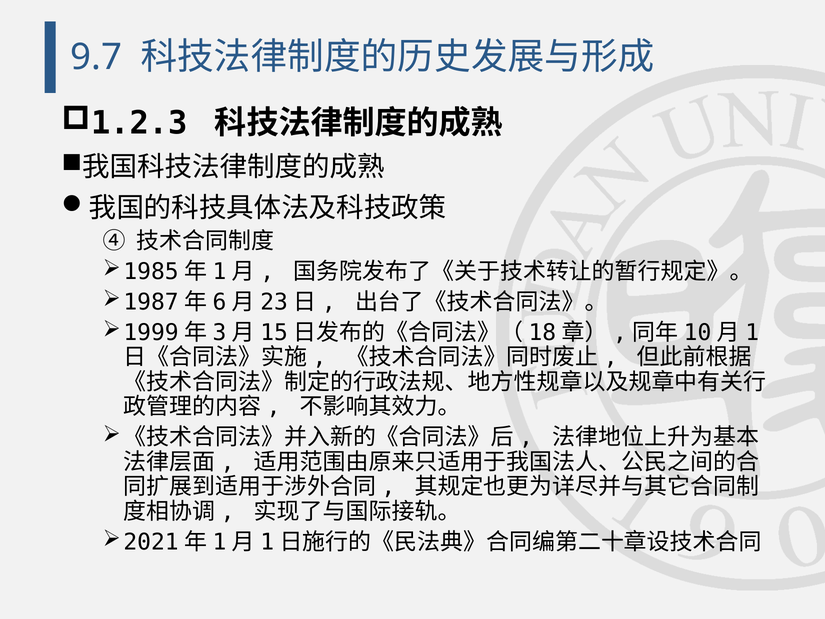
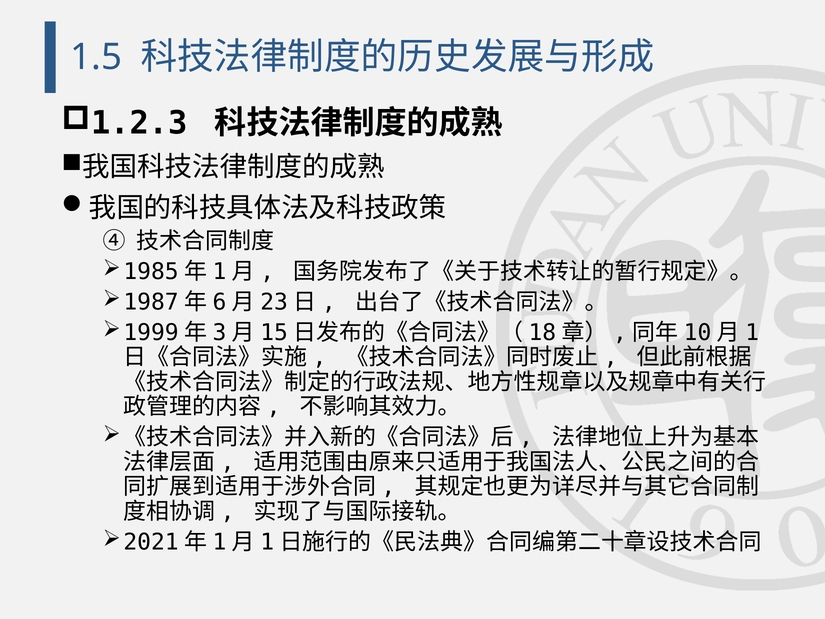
9.7: 9.7 -> 1.5 (96, 57)
